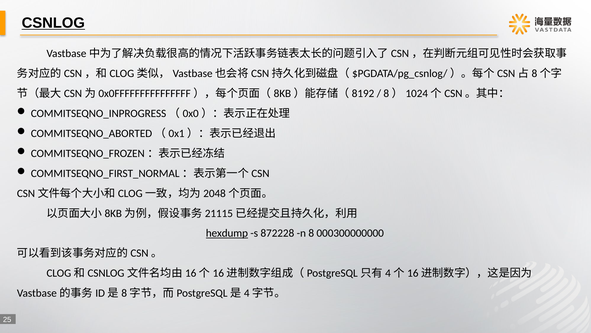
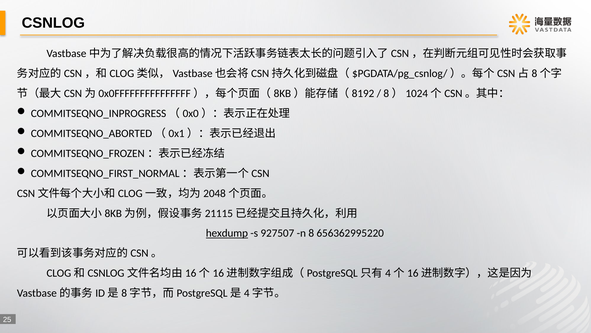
CSNLOG underline: present -> none (53, 23)
872228: 872228 -> 927507 (277, 233)
000300000000: 000300000000 -> 656362995220 (350, 233)
